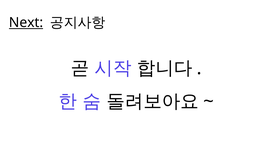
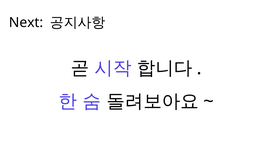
Next underline: present -> none (26, 23)
